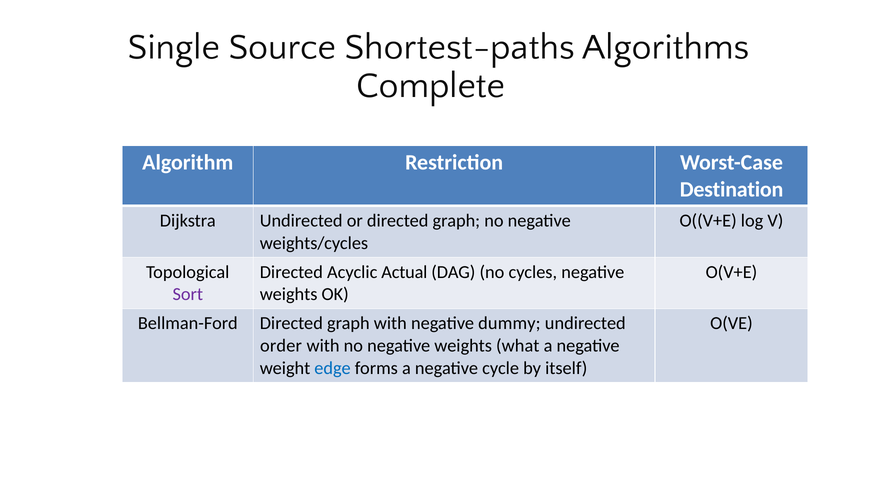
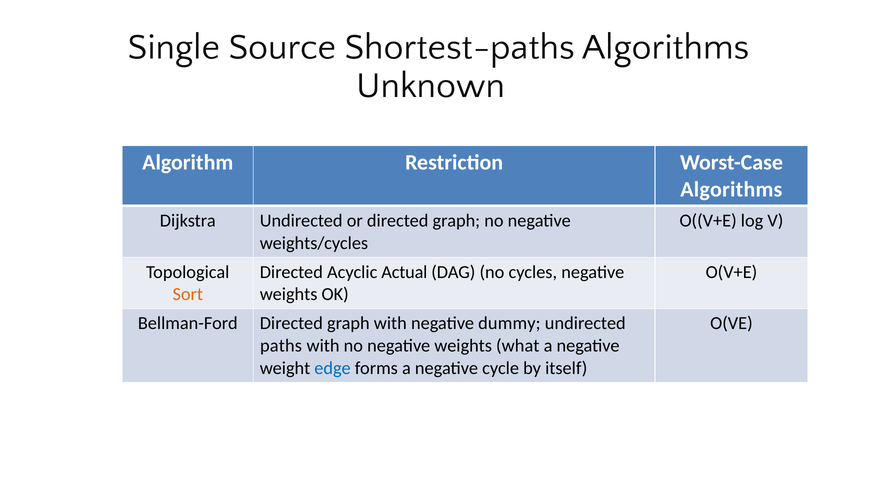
Complete: Complete -> Unknown (431, 85)
Destination: Destination -> Algorithms (731, 189)
Sort colour: purple -> orange (188, 294)
order: order -> paths (281, 346)
